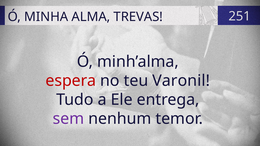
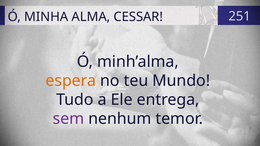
TREVAS: TREVAS -> CESSAR (138, 17)
espera colour: red -> orange (71, 81)
Varonil: Varonil -> Mundo (181, 81)
